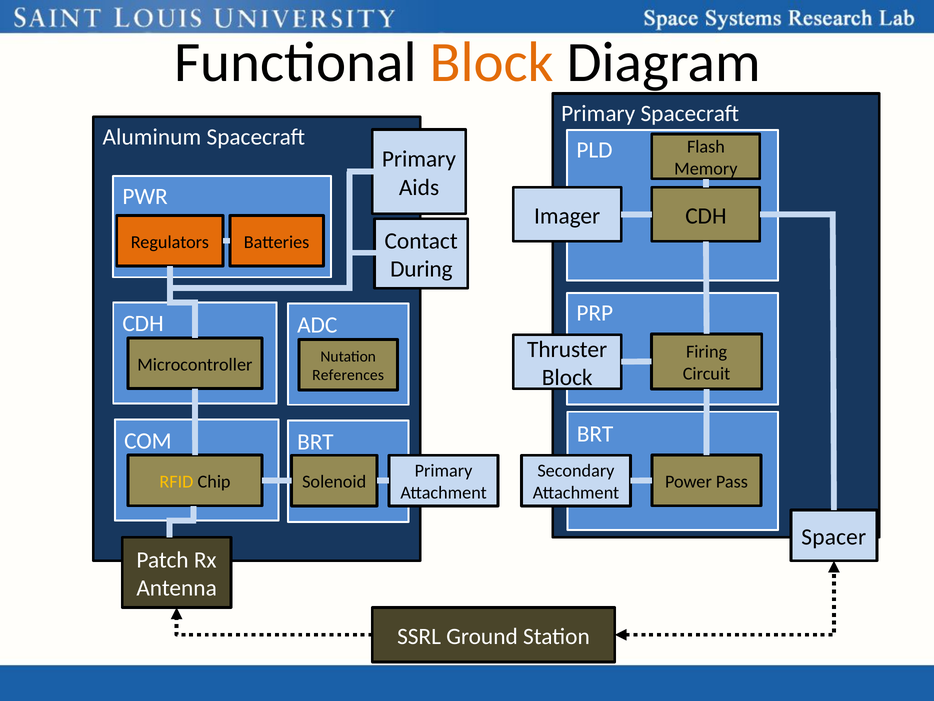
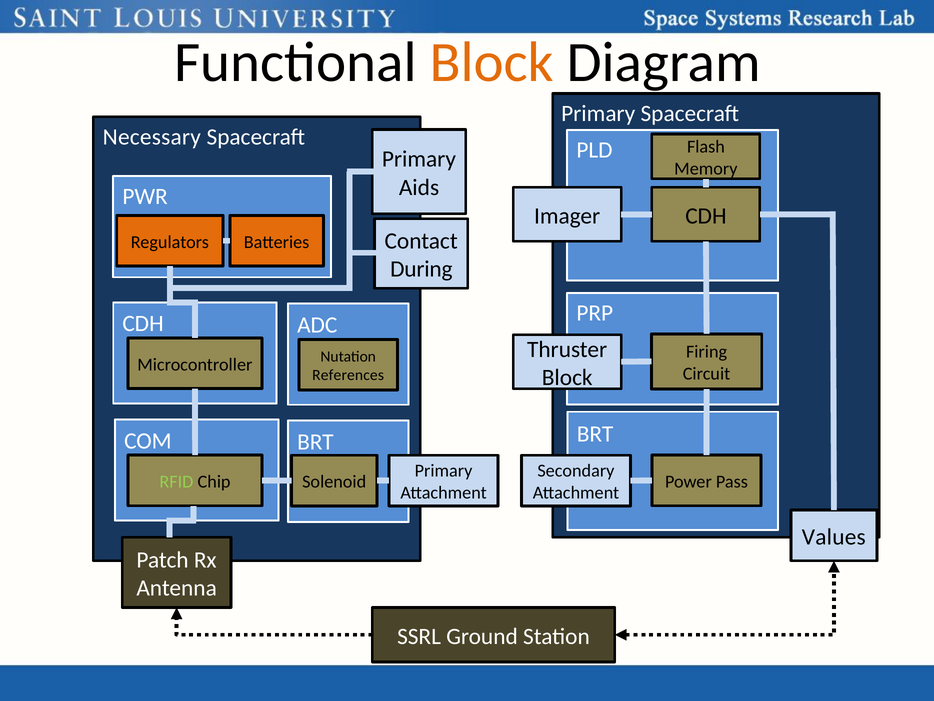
Aluminum: Aluminum -> Necessary (152, 137)
RFID colour: yellow -> light green (176, 481)
Spacer: Spacer -> Values (834, 537)
